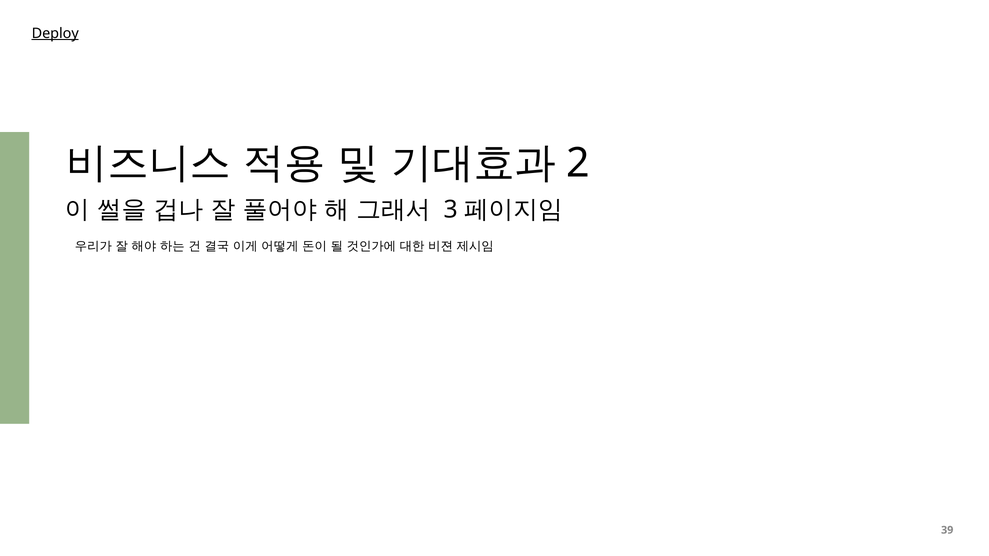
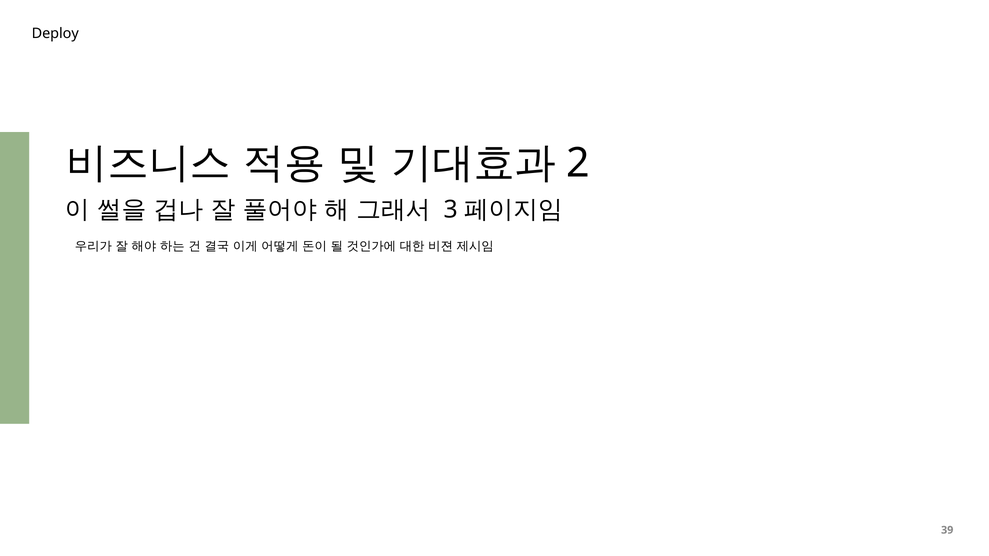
Deploy underline: present -> none (55, 33)
